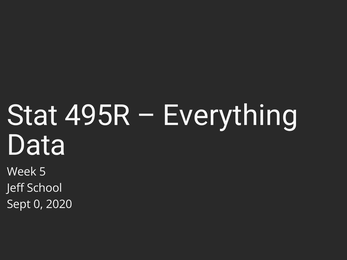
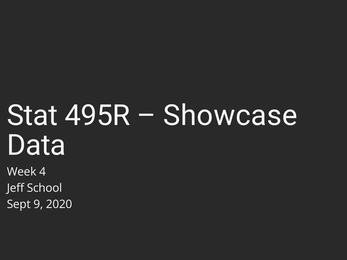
Everything: Everything -> Showcase (230, 116)
5: 5 -> 4 (43, 172)
0: 0 -> 9 (38, 204)
